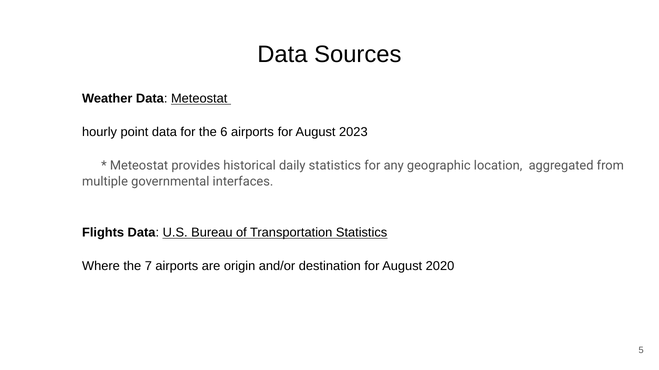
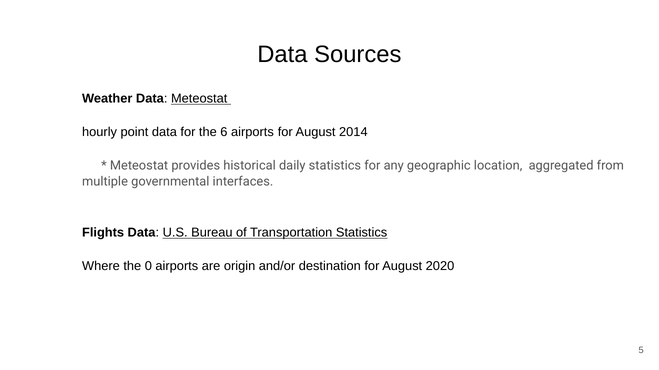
2023: 2023 -> 2014 (353, 132)
7: 7 -> 0 (148, 267)
